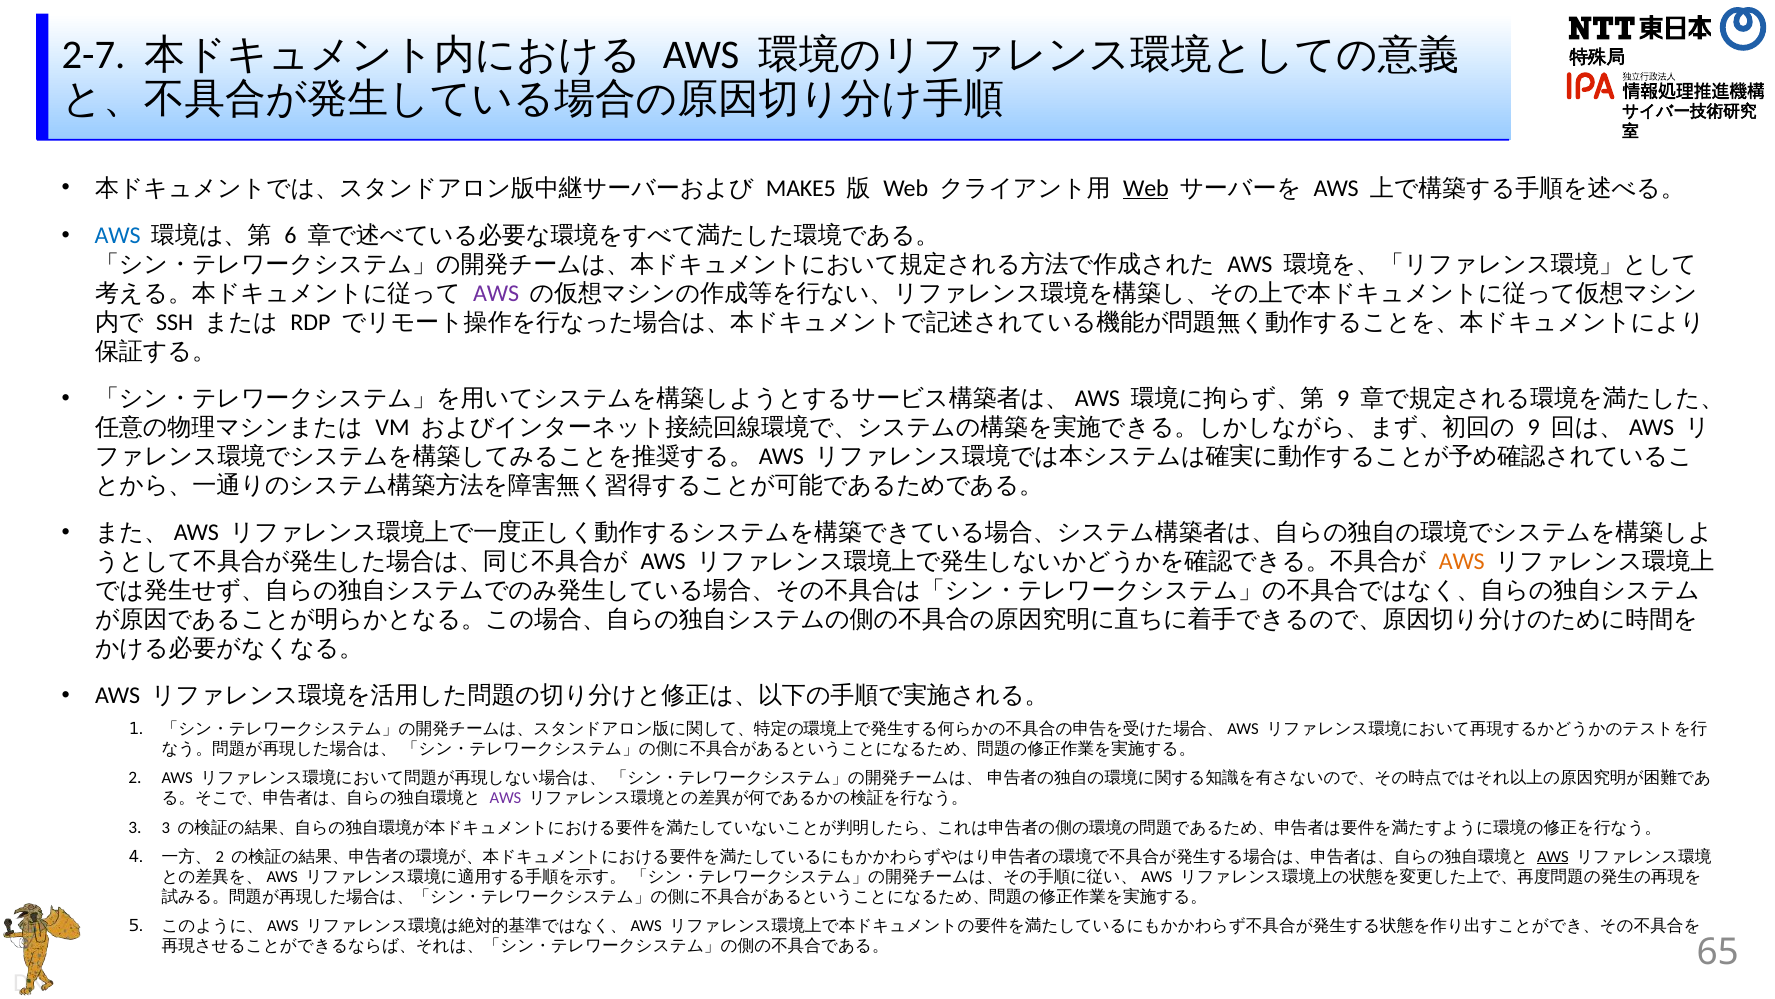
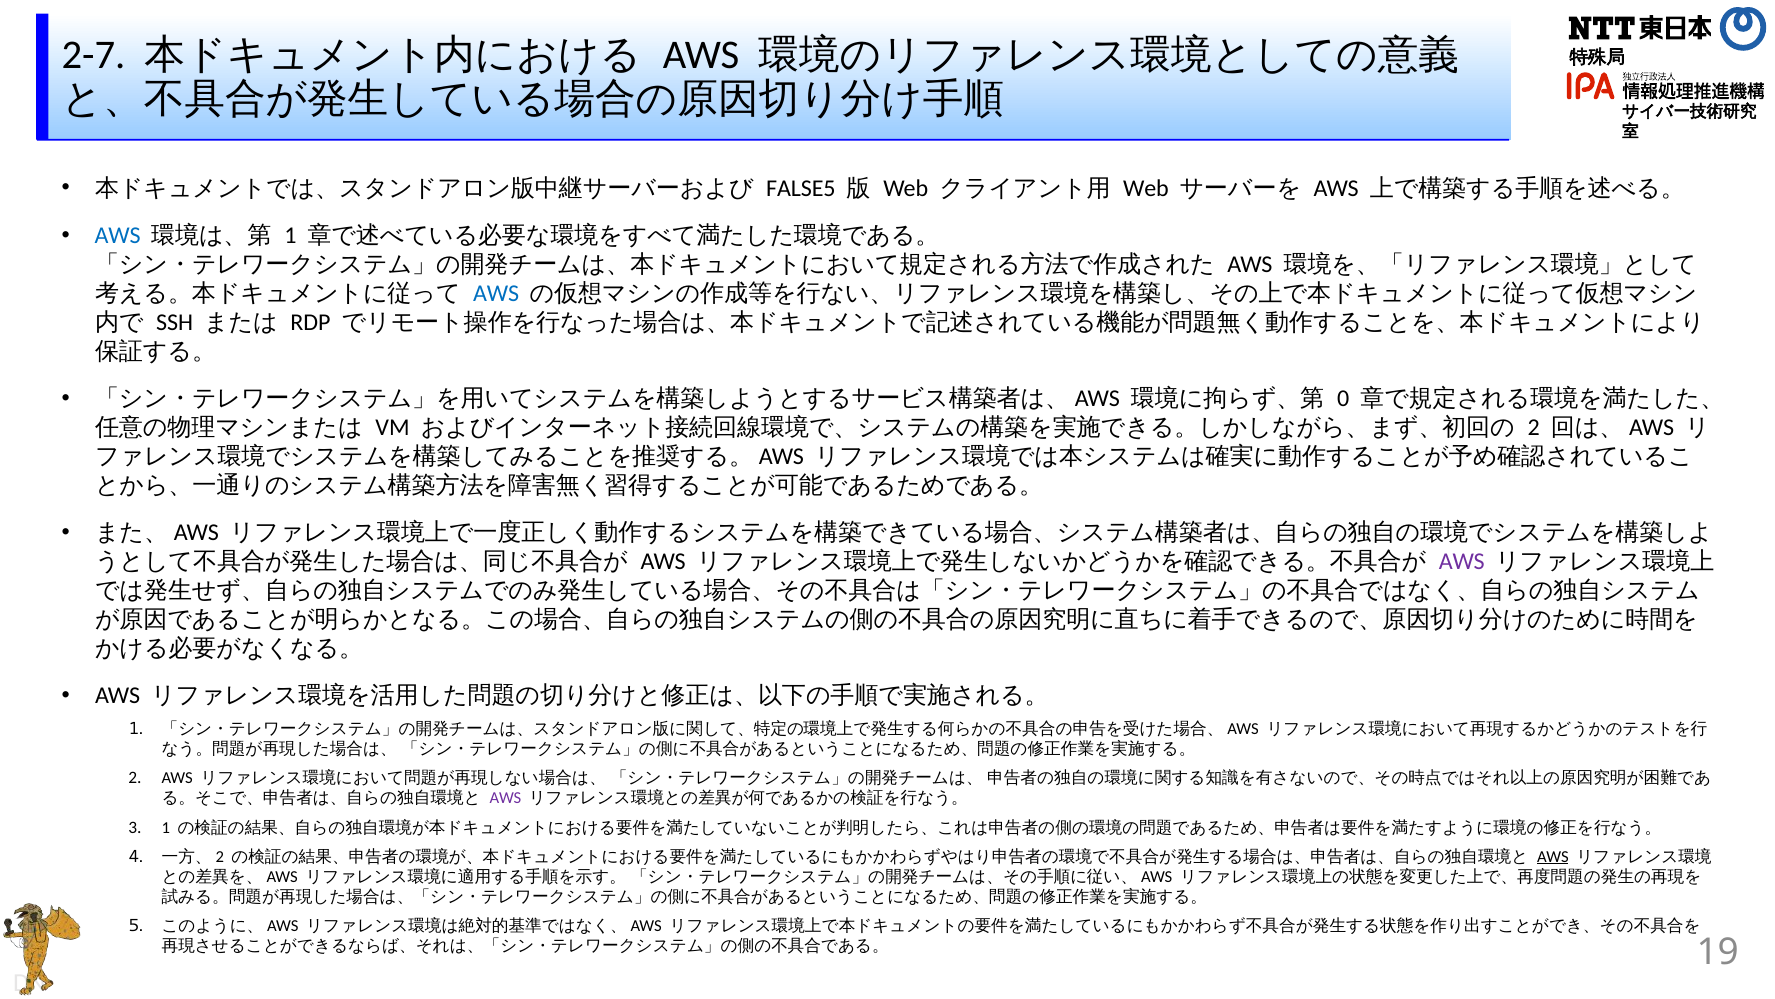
MAKE5: MAKE5 -> FALSE5 (801, 188)
Web underline: present -> none (1146, 188)
6: 6 -> 1 (290, 236)
AWS colour: purple -> blue (496, 293)
9: 9 -> 0 (1343, 398)
9: 9 -> 2 (1534, 427)
AWS colour: orange -> purple (1462, 561)
3: 3 -> 1 (166, 827)
65: 65 -> 19 (1718, 951)
